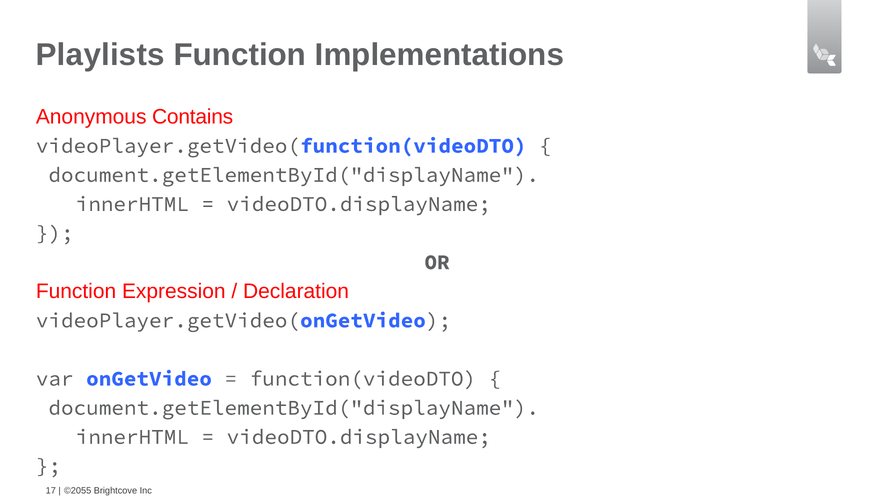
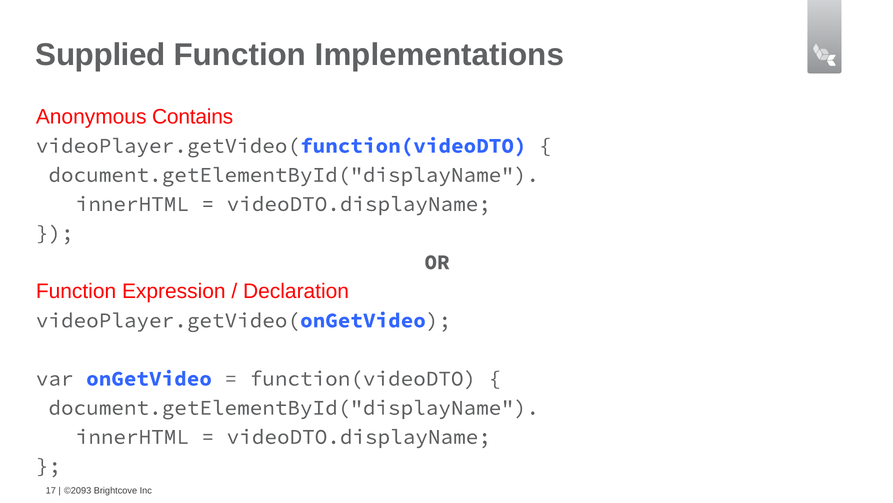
Playlists: Playlists -> Supplied (101, 55)
©2055: ©2055 -> ©2093 (78, 490)
